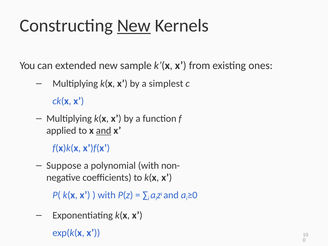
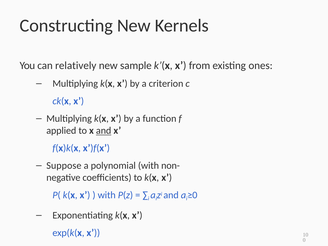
New underline: present -> none (134, 26)
extended: extended -> relatively (76, 66)
simplest: simplest -> criterion (166, 84)
